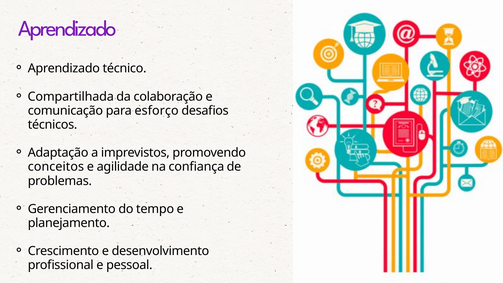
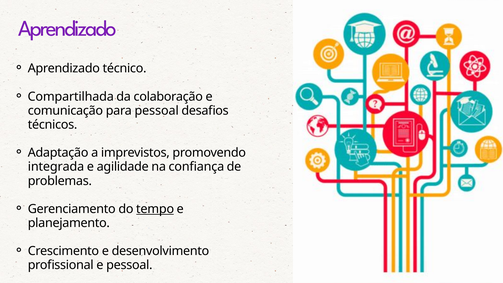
para esforço: esforço -> pessoal (157, 111)
conceitos: conceitos -> integrada (56, 167)
tempo underline: none -> present (155, 209)
